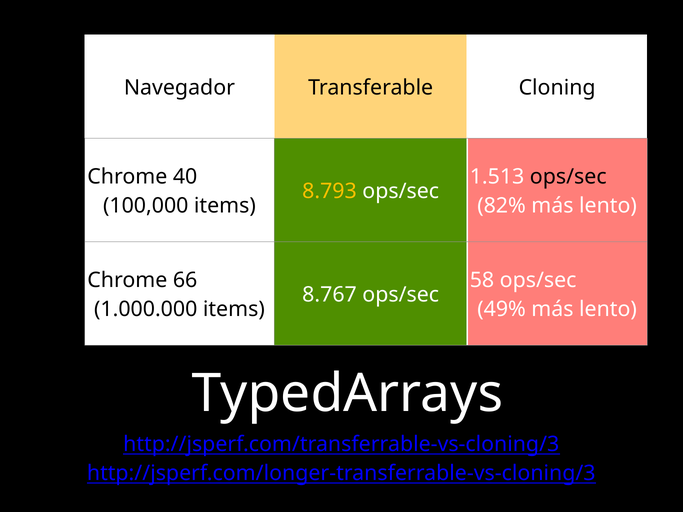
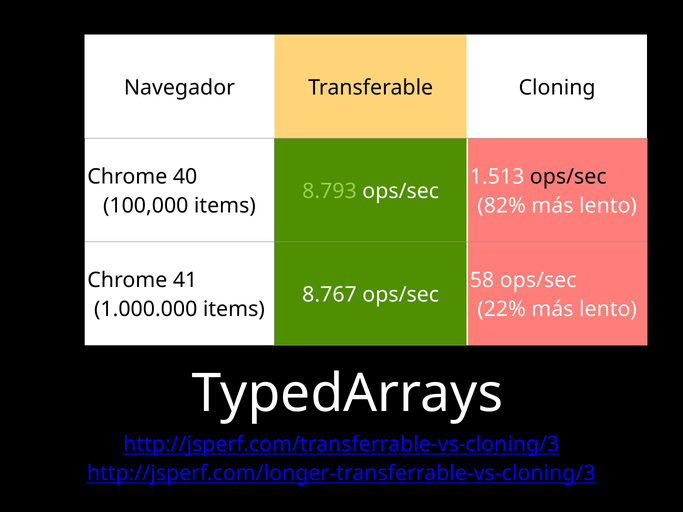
8.793 colour: yellow -> light green (330, 191)
66: 66 -> 41 (185, 280)
49%: 49% -> 22% (502, 309)
